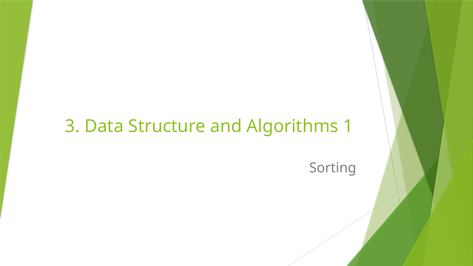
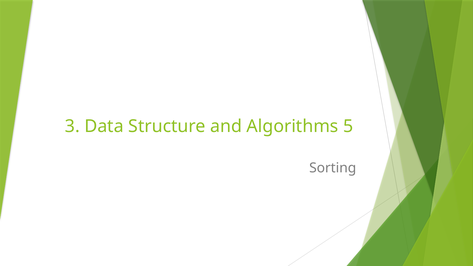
1: 1 -> 5 (348, 126)
